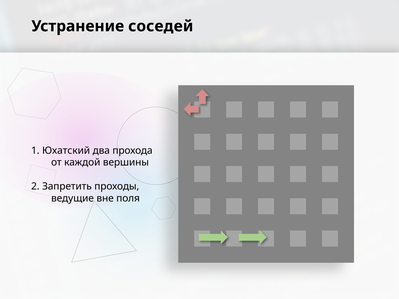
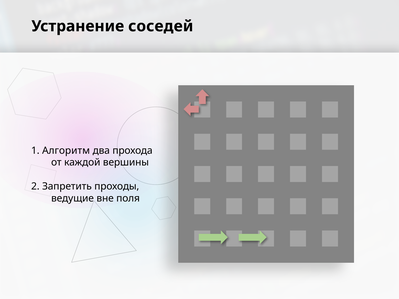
Юхатский: Юхатский -> Алгоритм (66, 151)
